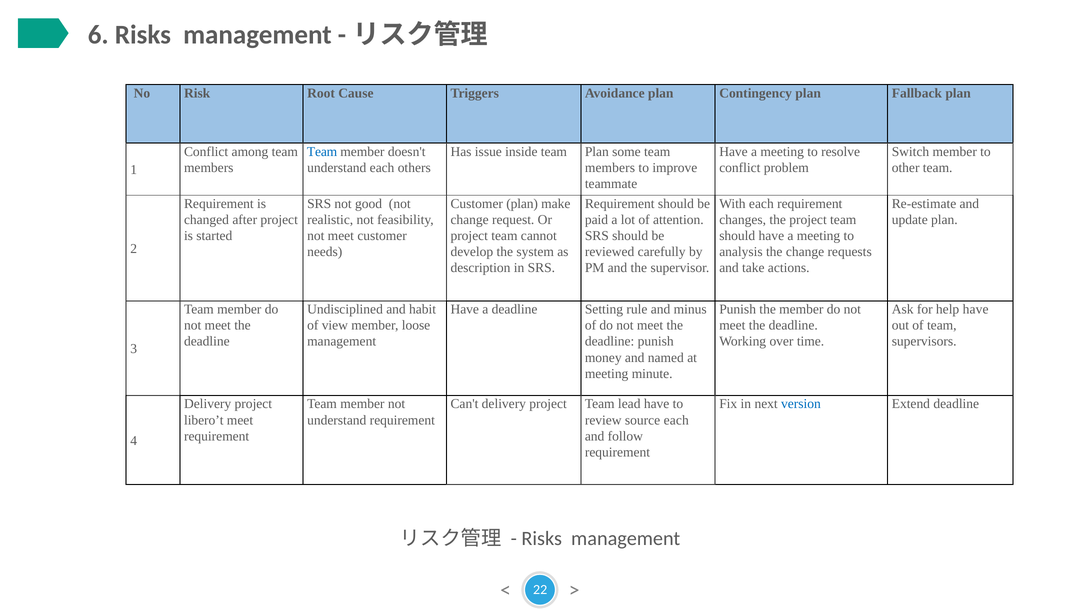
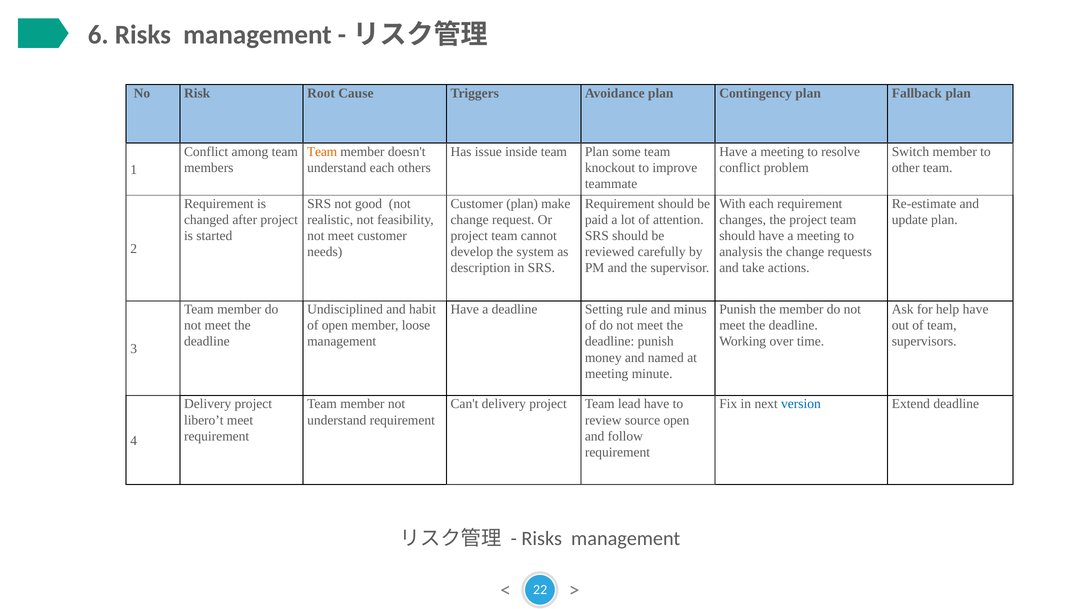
Team colour: blue -> orange (322, 152)
members: members -> knockout (610, 168)
of view: view -> open (335, 325)
source each: each -> open (676, 420)
